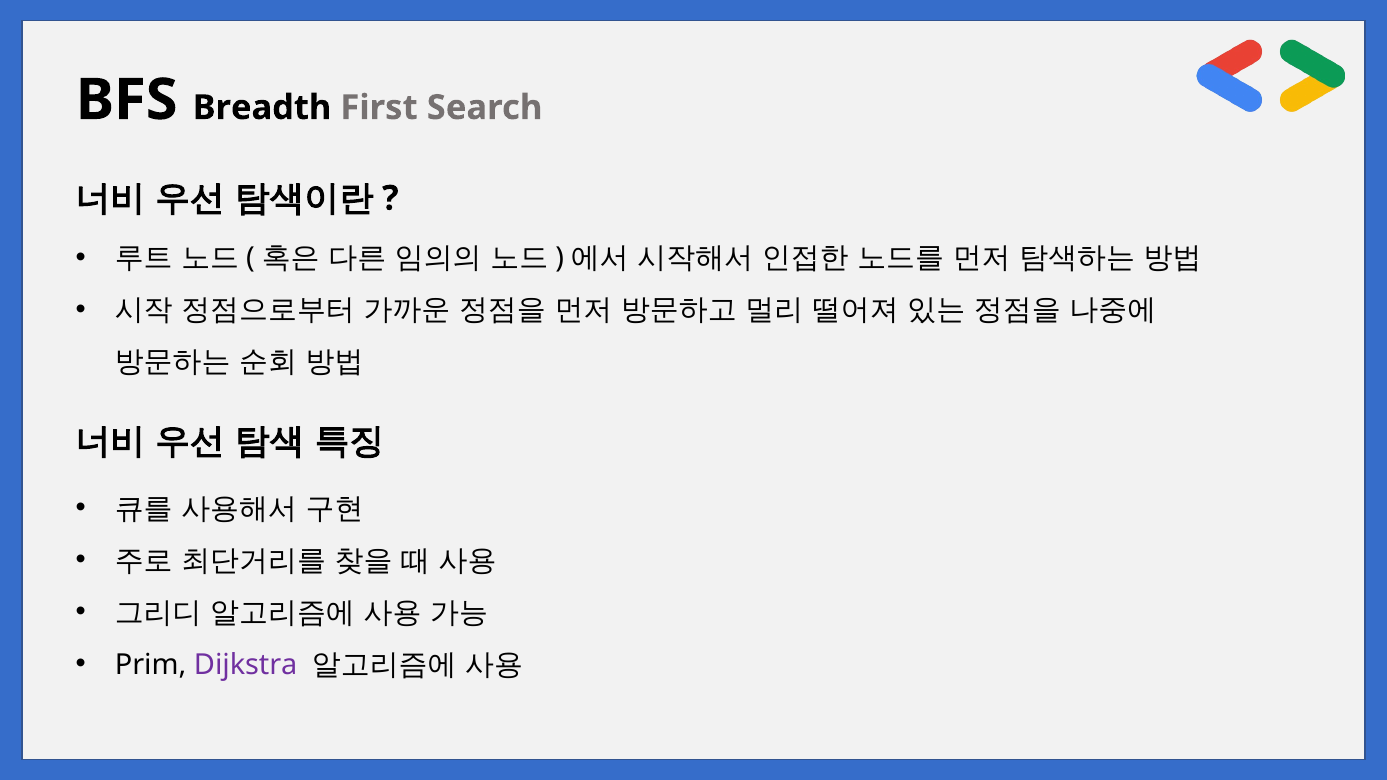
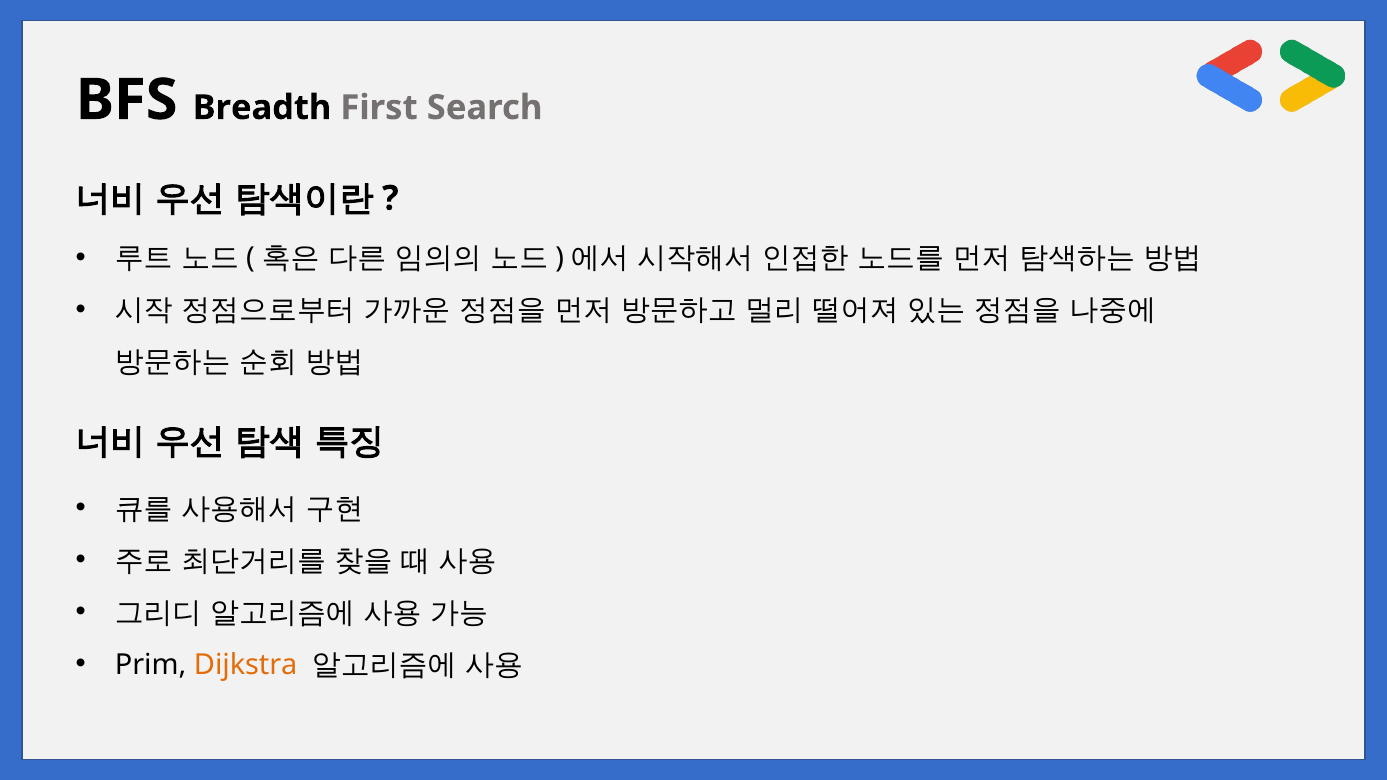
Dijkstra colour: purple -> orange (246, 665)
